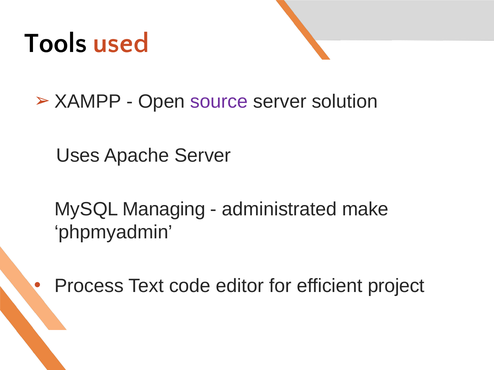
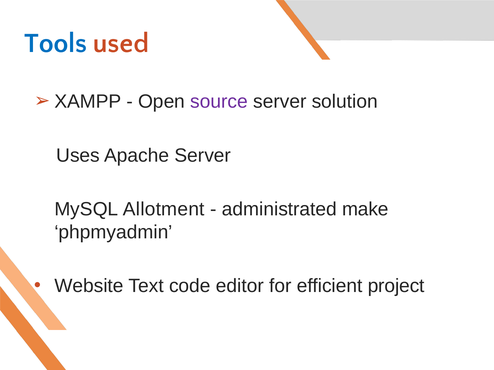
Tools colour: black -> blue (56, 43)
Managing: Managing -> Allotment (164, 209)
Process: Process -> Website (89, 286)
